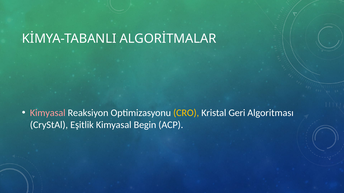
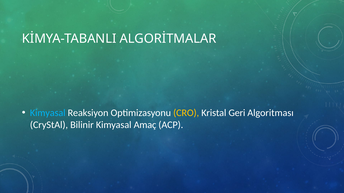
Kimyasal colour: pink -> light blue (48, 113)
Eşitlik: Eşitlik -> Bilinir (82, 125)
Begin: Begin -> Amaç (145, 125)
